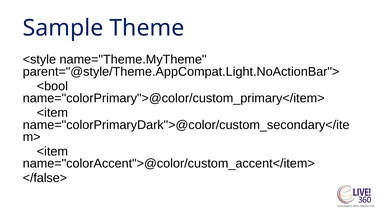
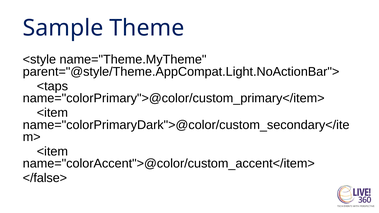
<bool: <bool -> <taps (52, 86)
